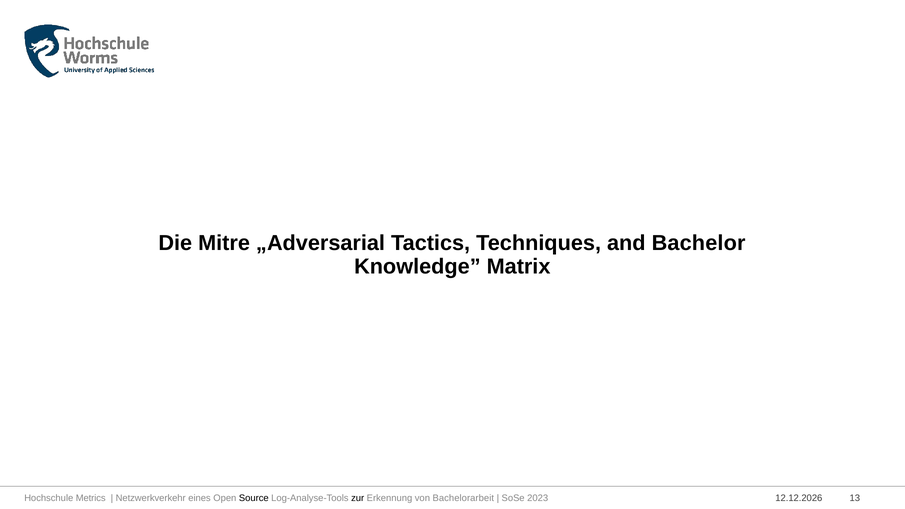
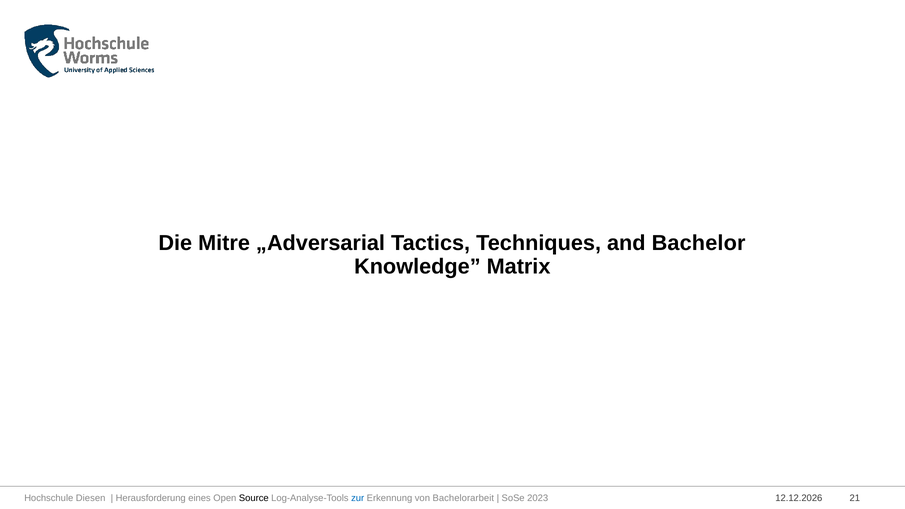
Metrics: Metrics -> Diesen (91, 498)
Netzwerkverkehr: Netzwerkverkehr -> Herausforderung (151, 498)
zur colour: black -> blue (358, 498)
13: 13 -> 21 (855, 498)
